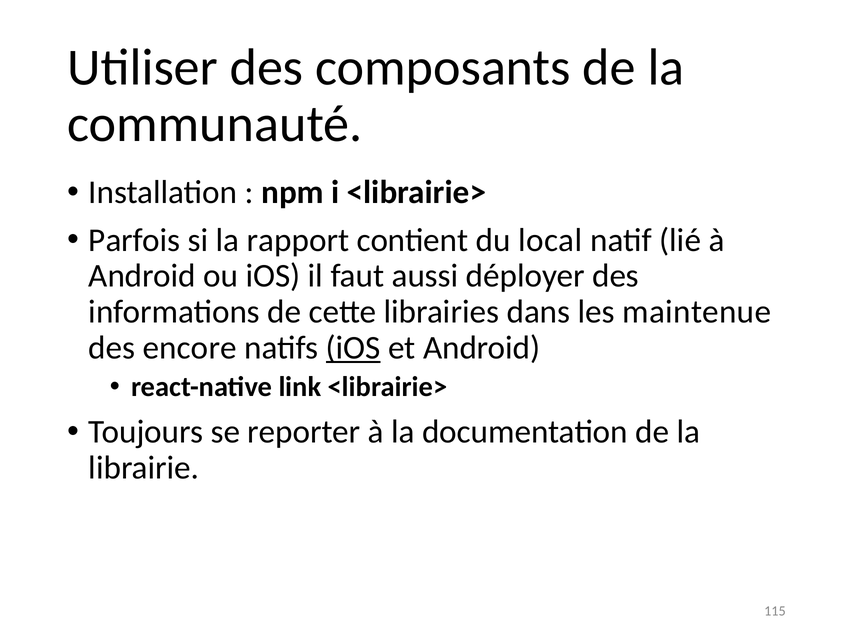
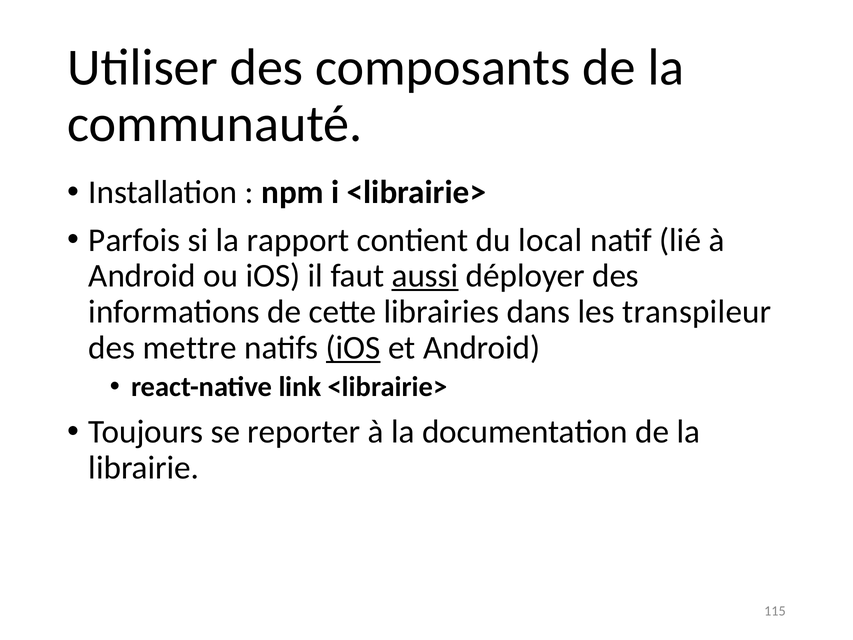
aussi underline: none -> present (425, 276)
maintenue: maintenue -> transpileur (697, 312)
encore: encore -> mettre (190, 347)
